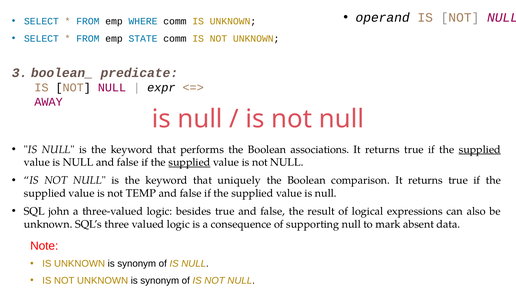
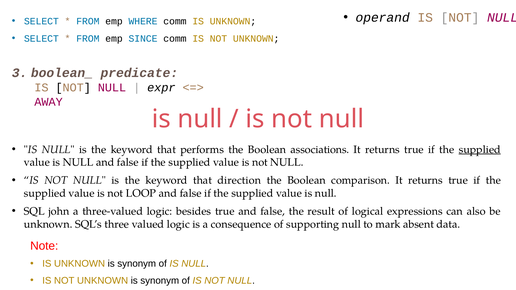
STATE: STATE -> SINCE (143, 39)
supplied underline: present -> none (189, 163)
uniquely: uniquely -> direction (239, 181)
TEMP: TEMP -> LOOP (141, 193)
